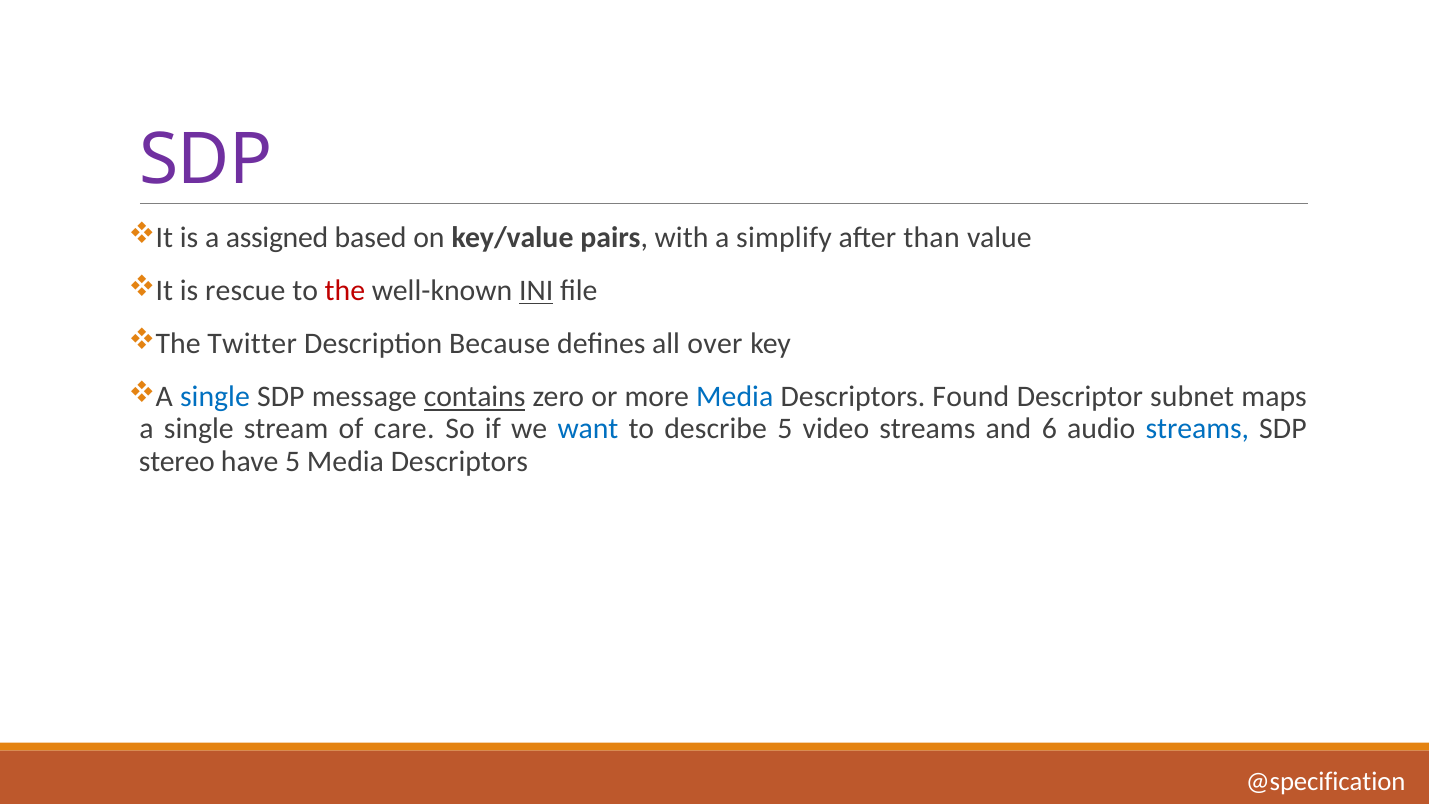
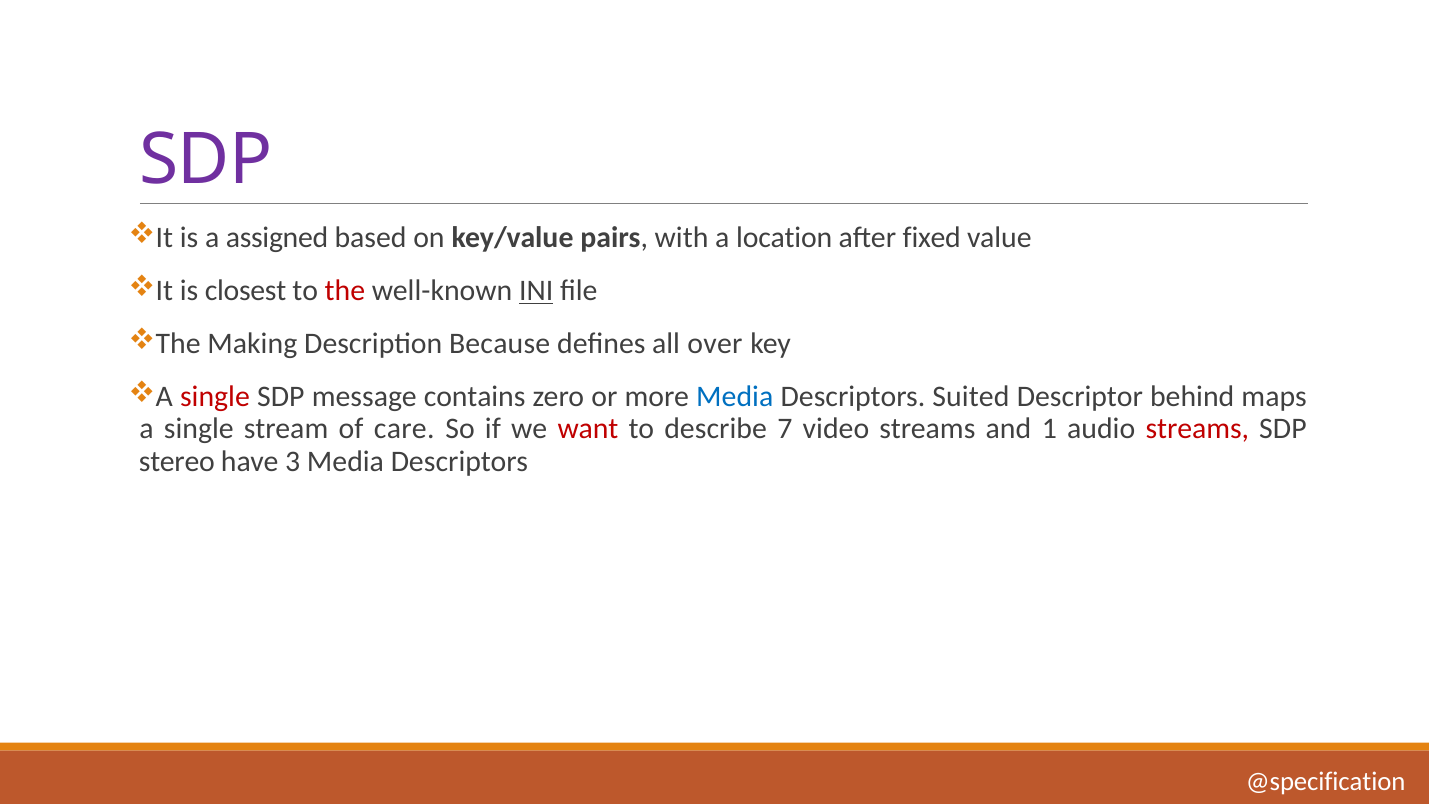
simplify: simplify -> location (784, 238)
than: than -> fixed (932, 238)
rescue: rescue -> closest (246, 291)
Twitter: Twitter -> Making (252, 344)
single colour: blue -> red (215, 397)
contains underline: present -> none (475, 397)
Found: Found -> Suited (971, 397)
subnet: subnet -> behind (1192, 397)
want colour: blue -> red (588, 429)
describe 5: 5 -> 7 (785, 429)
6: 6 -> 1 (1049, 429)
streams colour: blue -> red (1197, 429)
have 5: 5 -> 3 (293, 461)
